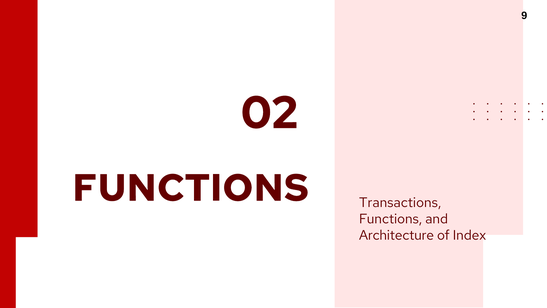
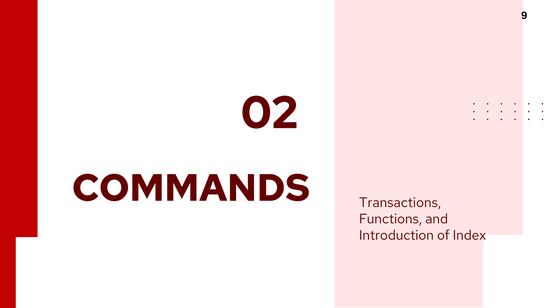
FUNCTIONS: FUNCTIONS -> COMMANDS (191, 188)
Architecture: Architecture -> Introduction (396, 235)
